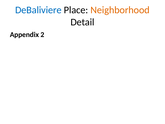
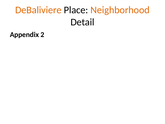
DeBaliviere colour: blue -> orange (38, 10)
